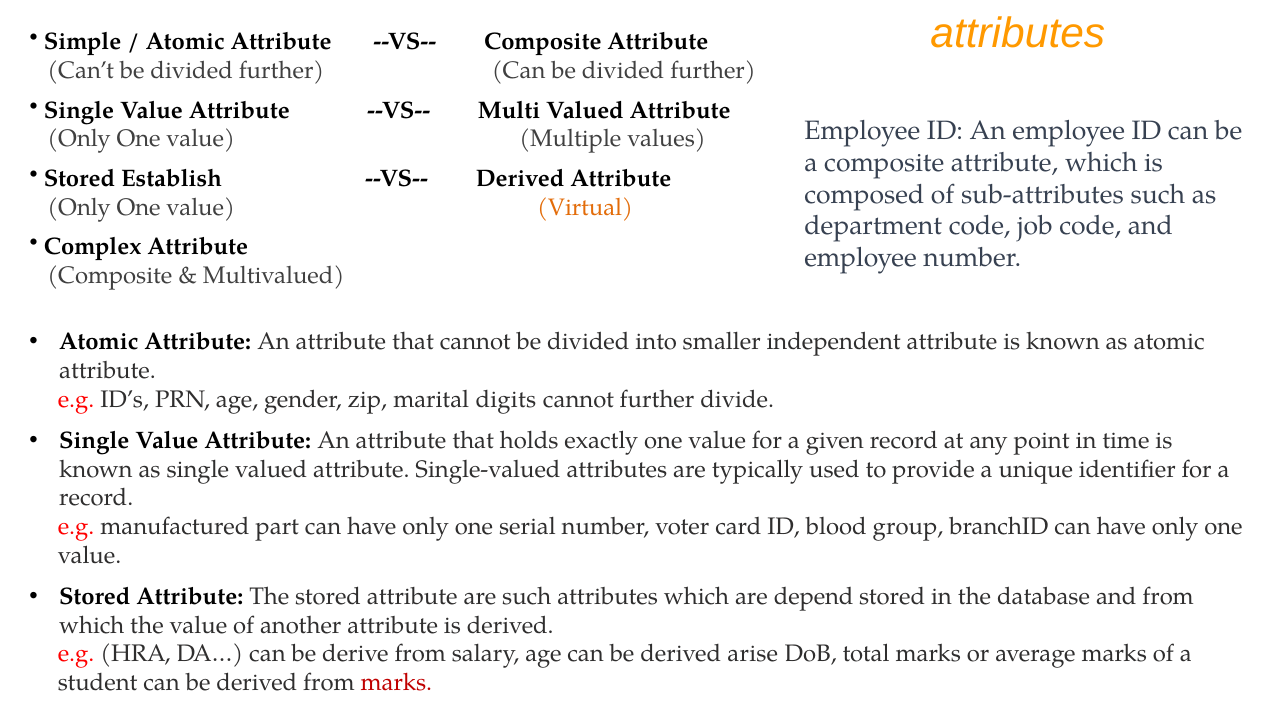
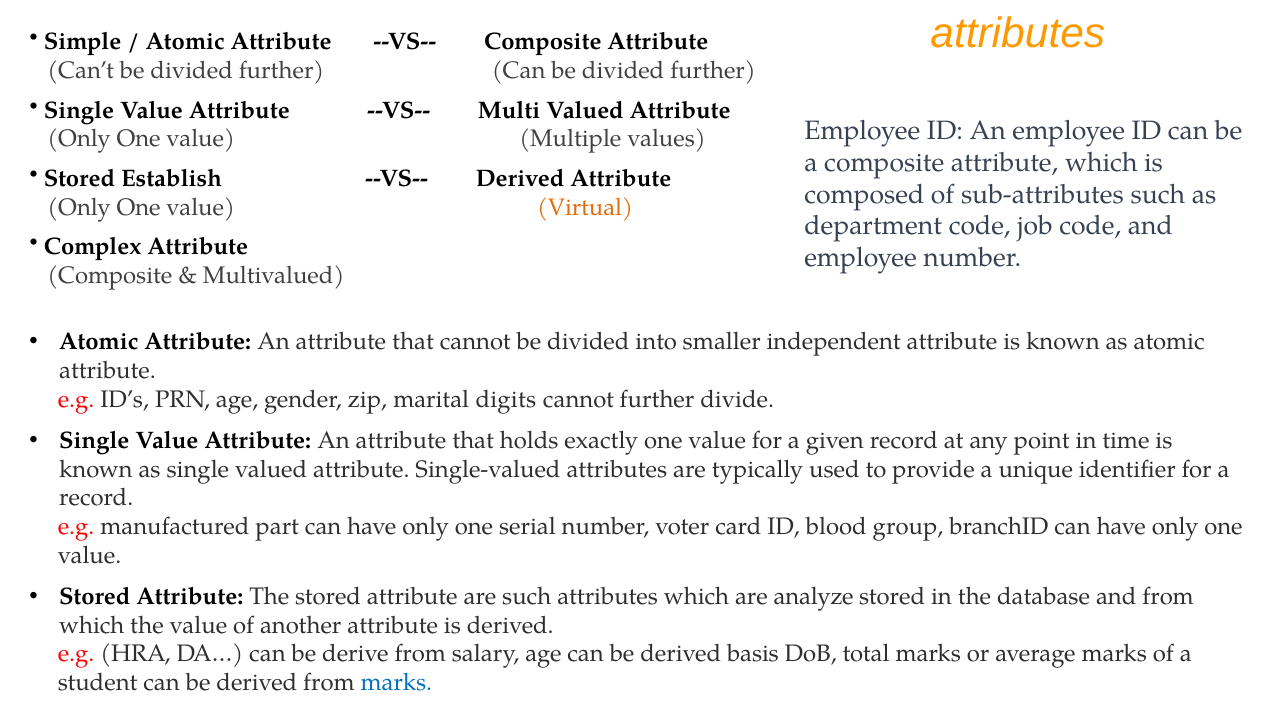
depend: depend -> analyze (814, 597)
arise: arise -> basis (753, 654)
marks colour: red -> blue (396, 683)
